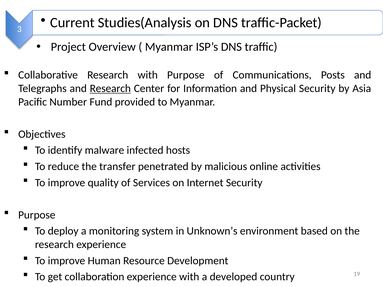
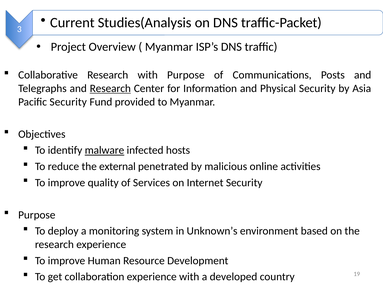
Pacific Number: Number -> Security (68, 102)
malware underline: none -> present (104, 150)
transfer: transfer -> external (117, 167)
